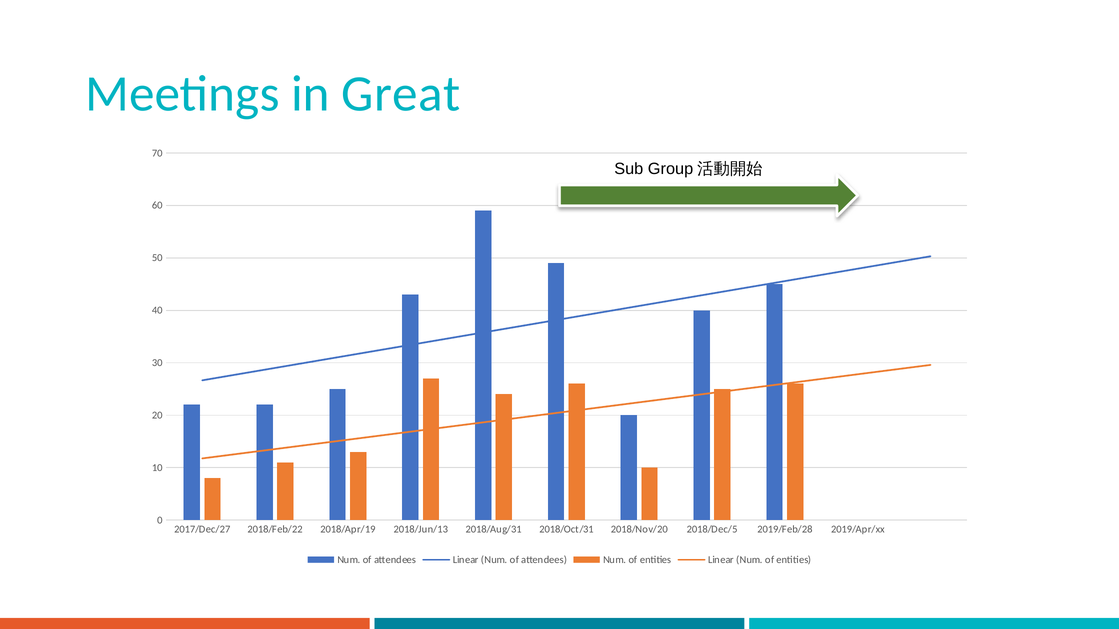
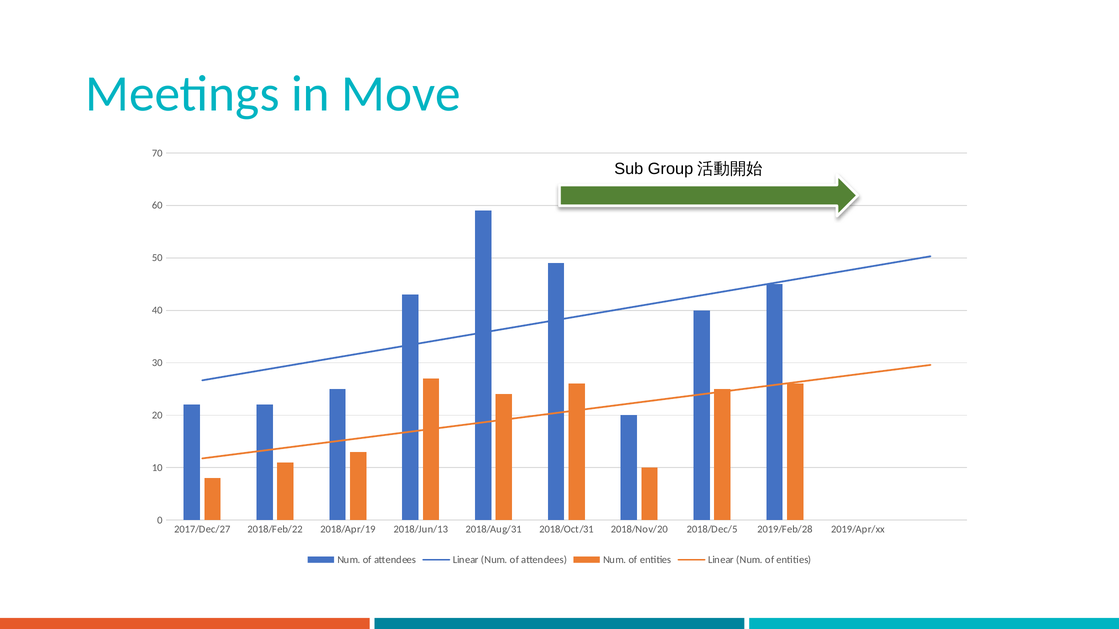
Great: Great -> Move (401, 94)
